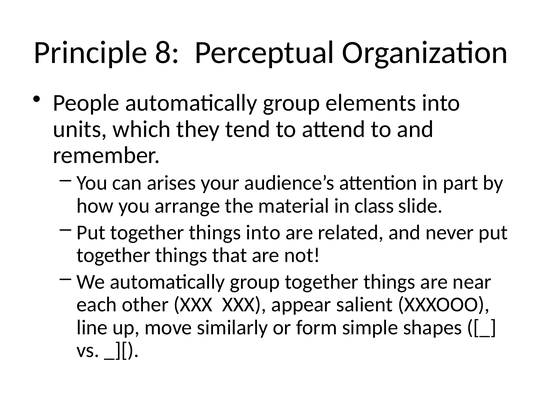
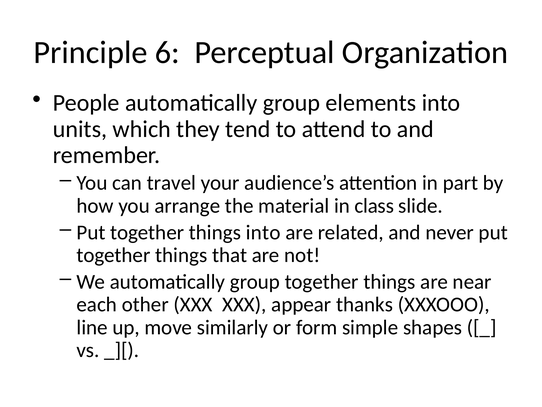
8: 8 -> 6 (167, 52)
arises: arises -> travel (171, 183)
salient: salient -> thanks (365, 304)
